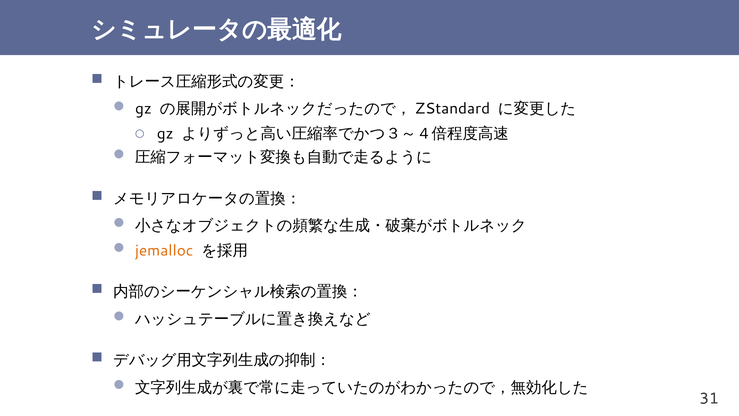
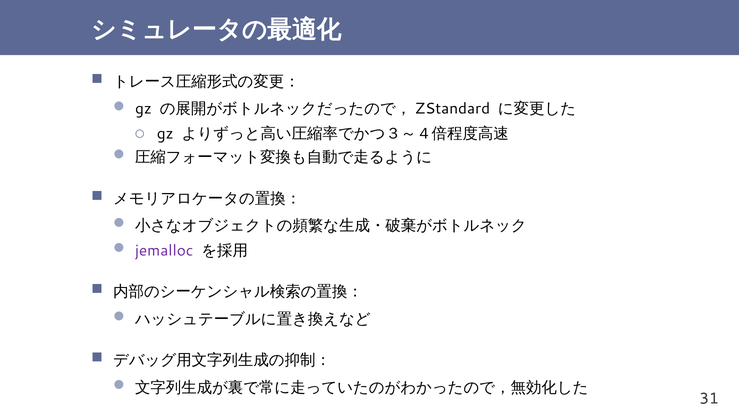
jemalloc colour: orange -> purple (164, 250)
